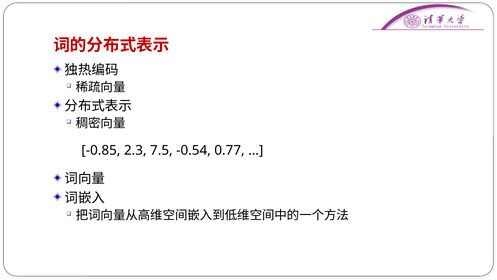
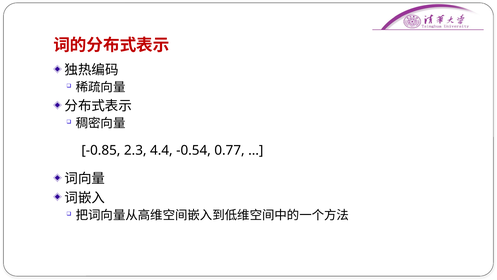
7.5: 7.5 -> 4.4 (161, 150)
